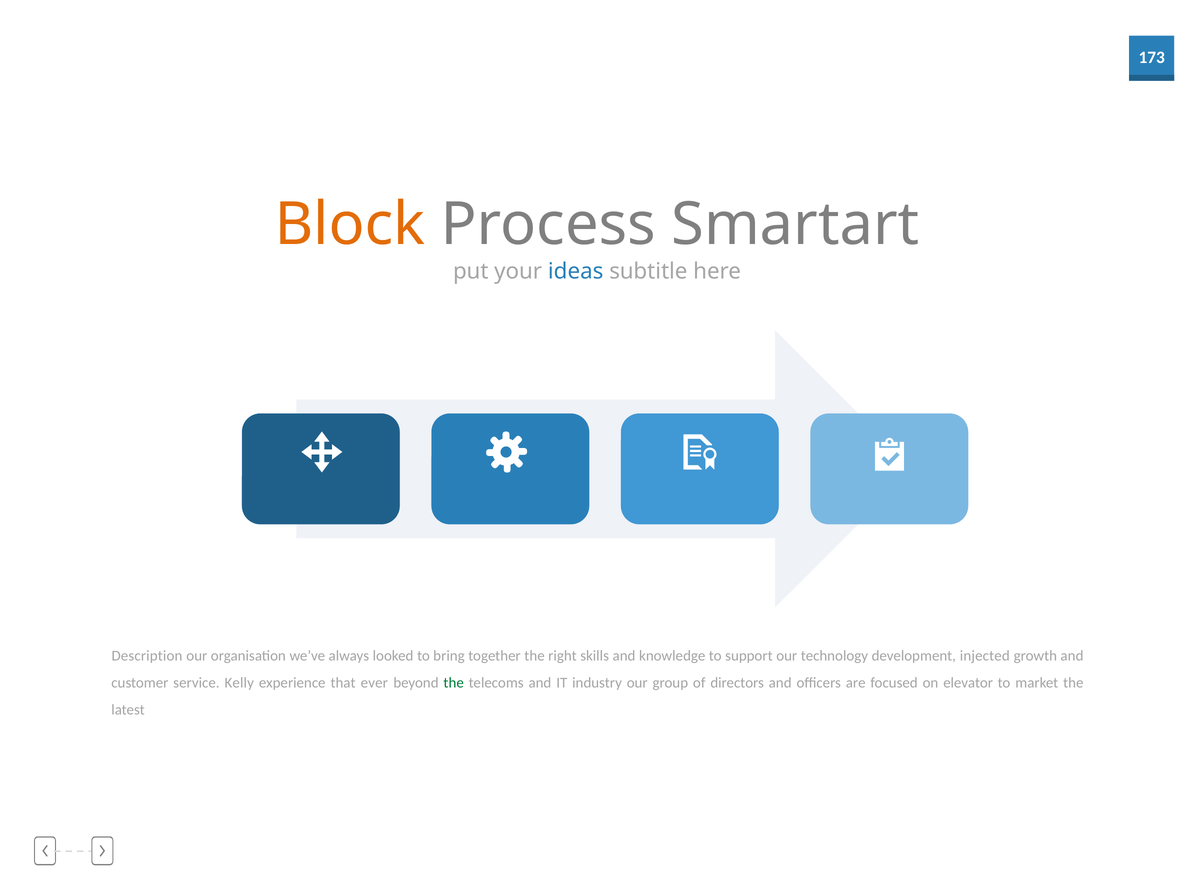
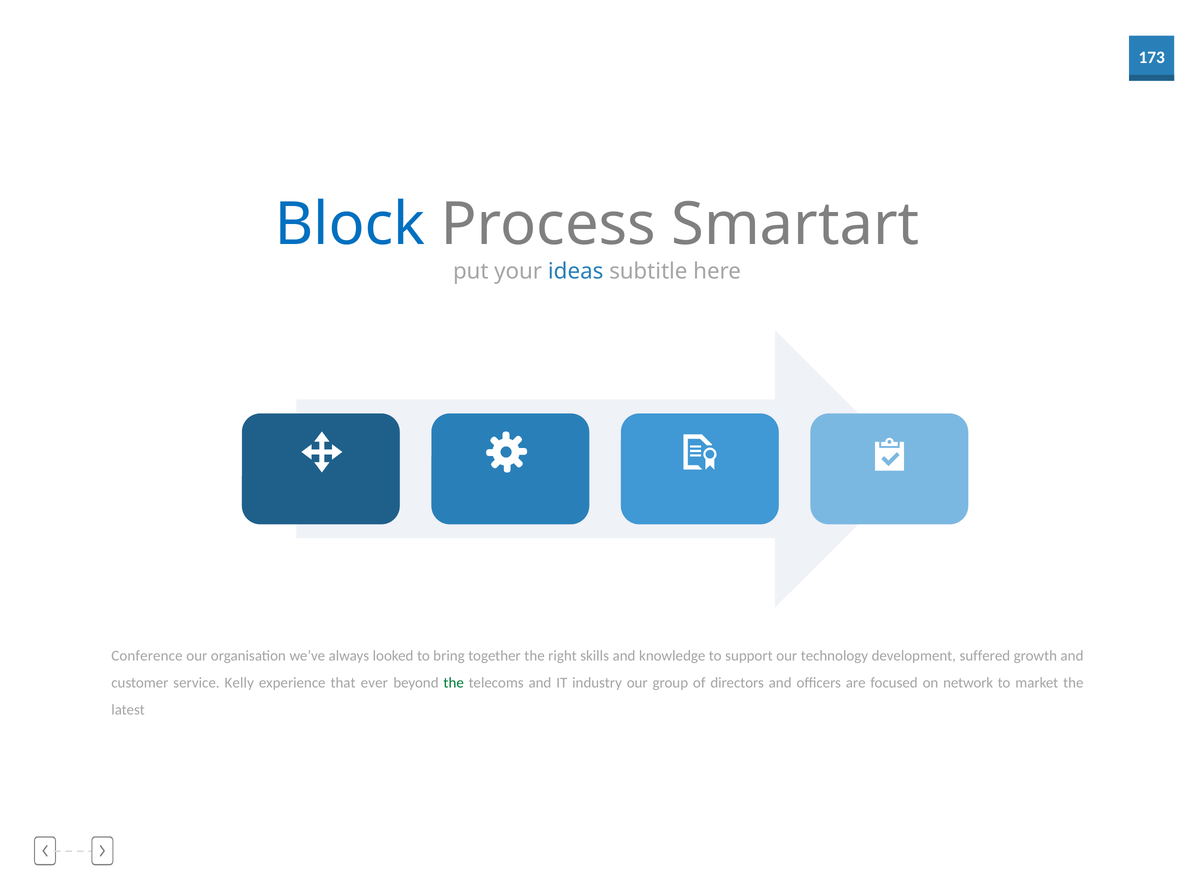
Block colour: orange -> blue (350, 224)
Description: Description -> Conference (147, 656)
injected: injected -> suffered (985, 656)
elevator: elevator -> network (968, 683)
